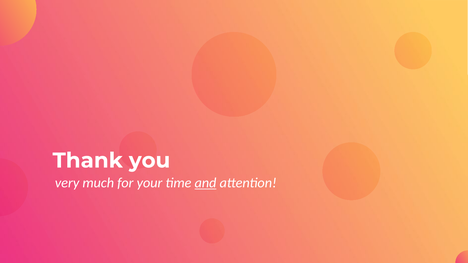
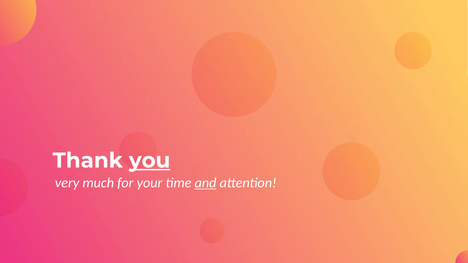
you underline: none -> present (150, 161)
